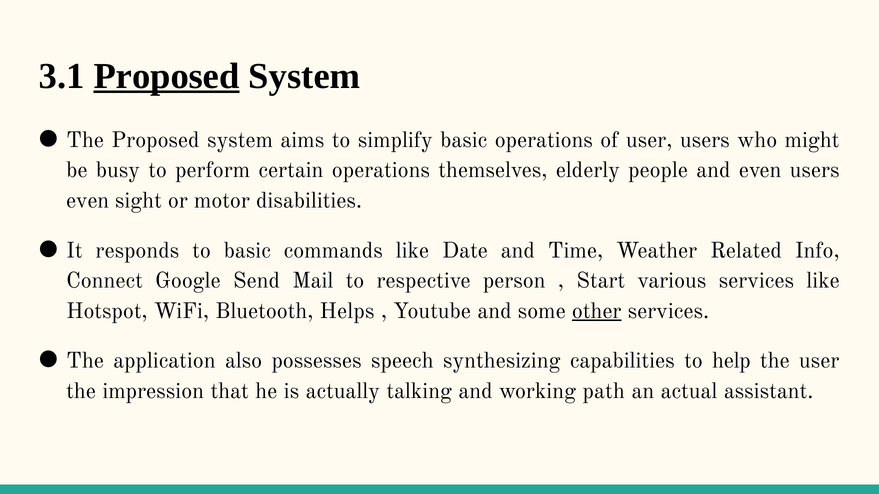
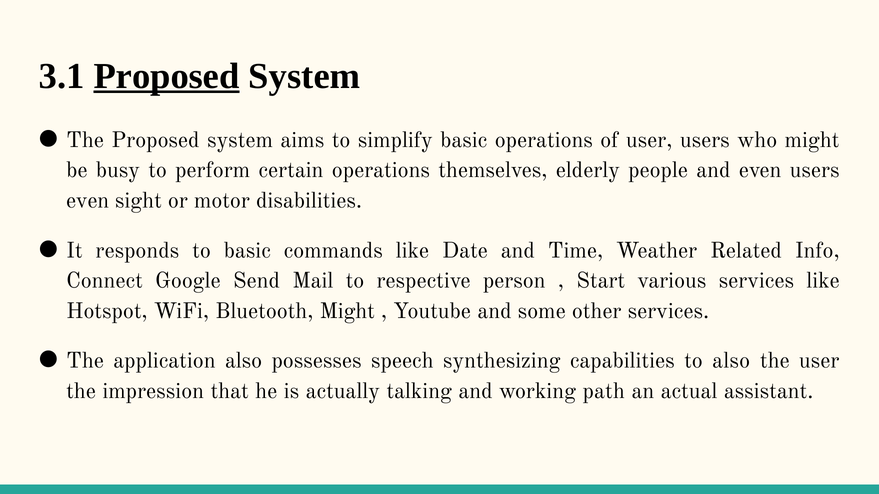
Bluetooth Helps: Helps -> Might (347, 311)
other underline: present -> none (597, 311)
to help: help -> also (731, 361)
